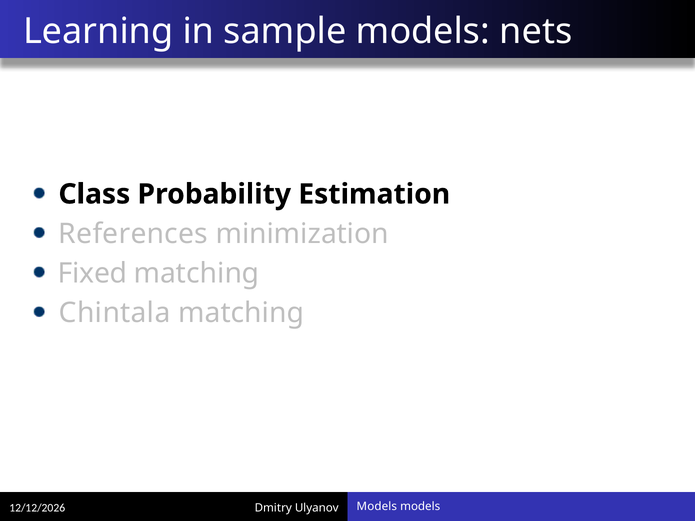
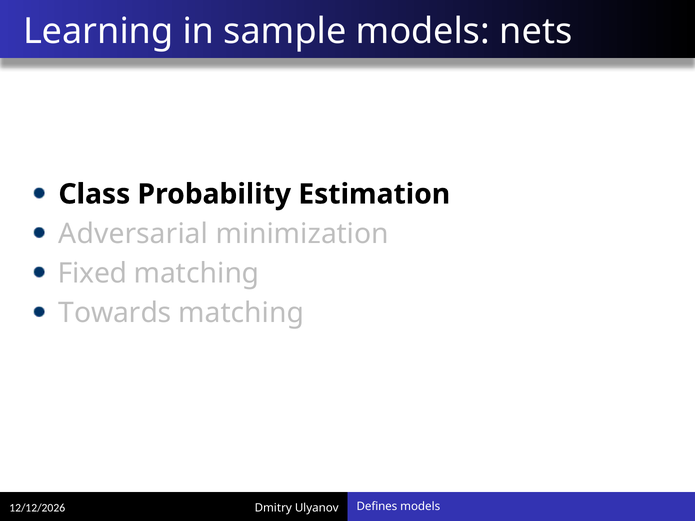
References: References -> Adversarial (133, 234)
Chintala: Chintala -> Towards (115, 313)
Models: Models -> Defines (377, 507)
